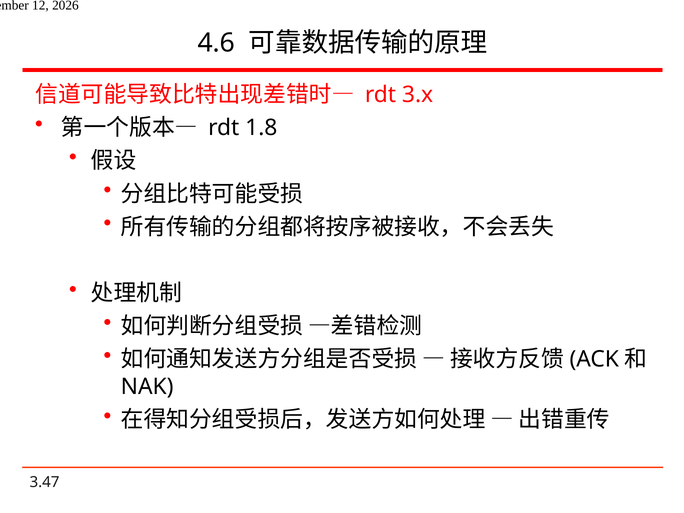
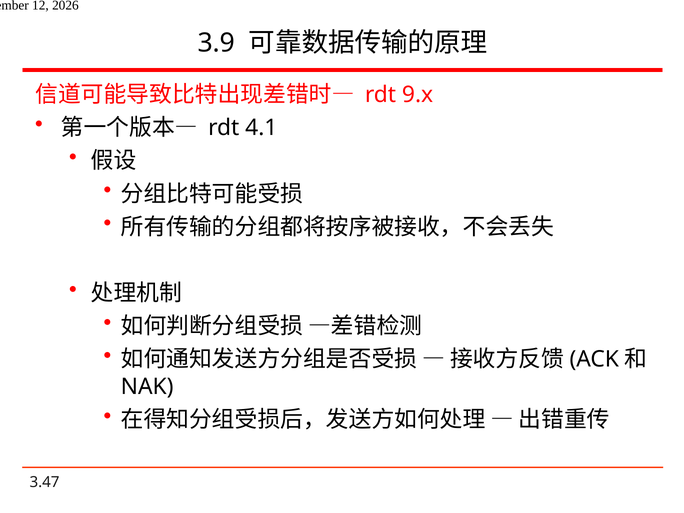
4.6: 4.6 -> 3.9 (216, 43)
3.x: 3.x -> 9.x (418, 95)
1.8: 1.8 -> 4.1 (261, 128)
